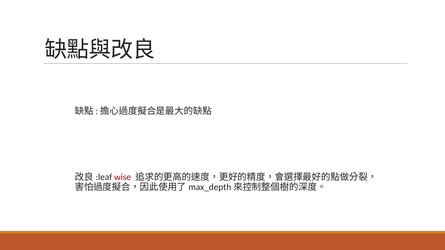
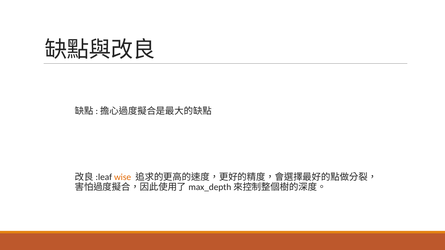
wise colour: red -> orange (123, 177)
